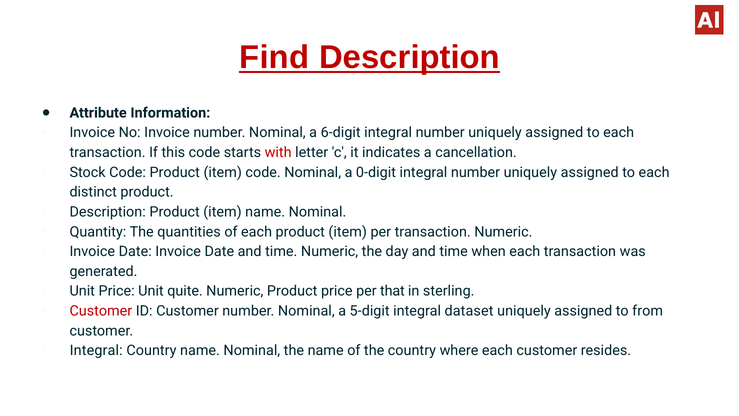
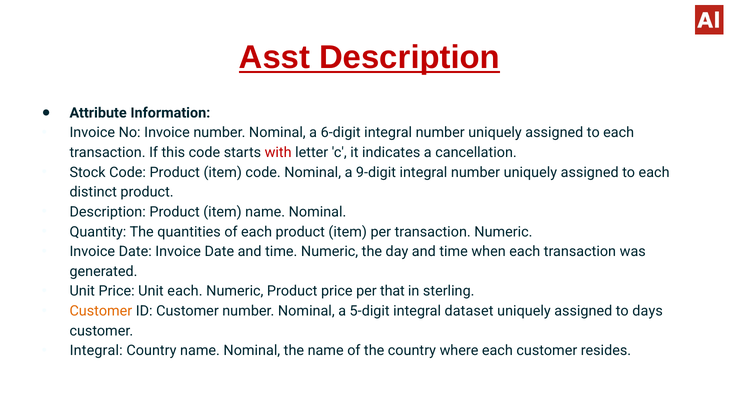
Find: Find -> Asst (274, 57)
0-digit: 0-digit -> 9-digit (376, 172)
Unit quite: quite -> each (185, 291)
Customer colour: red -> orange (101, 311)
from: from -> days (648, 311)
